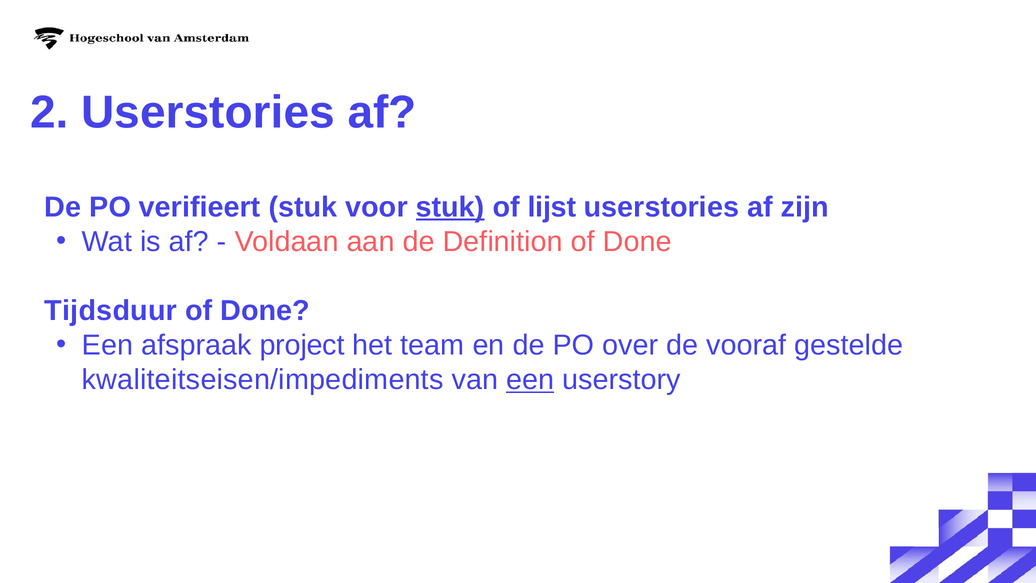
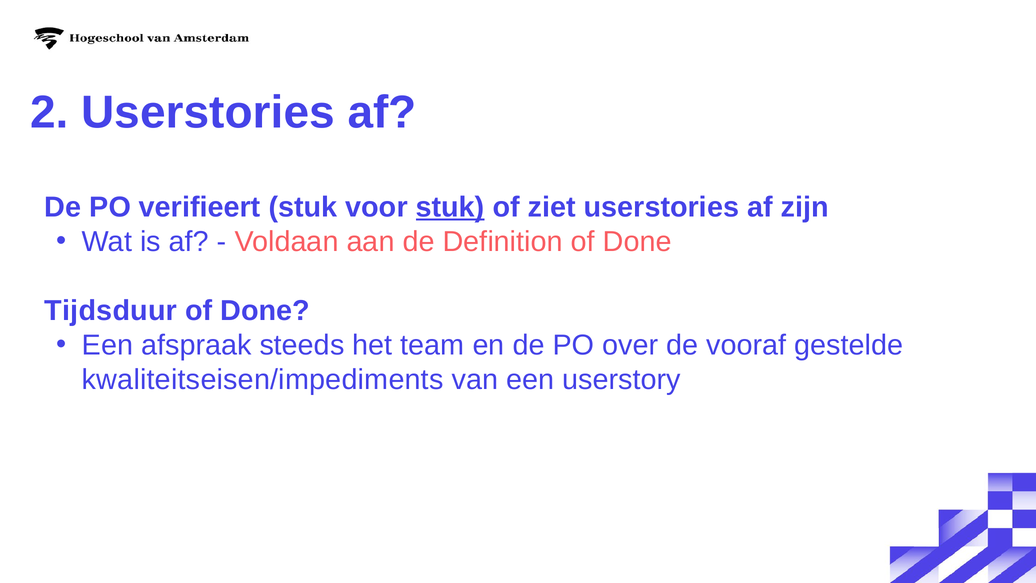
lijst: lijst -> ziet (552, 207)
project: project -> steeds (302, 345)
een underline: present -> none (530, 380)
